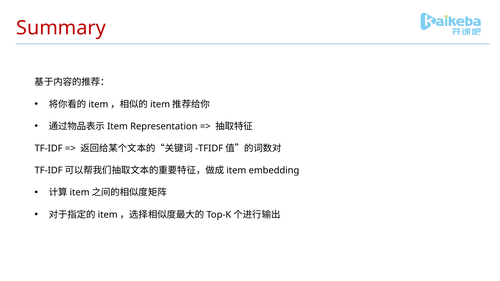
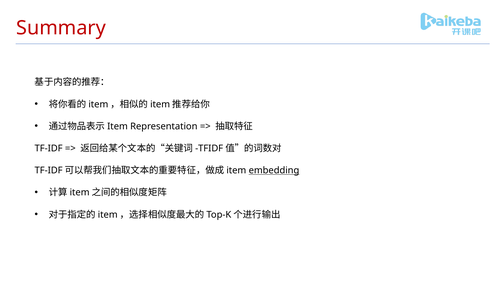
embedding underline: none -> present (274, 171)
